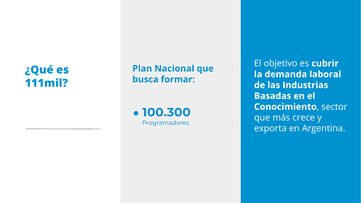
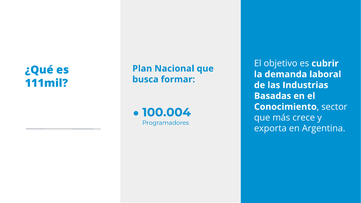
100.300: 100.300 -> 100.004 (167, 112)
